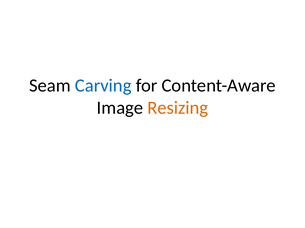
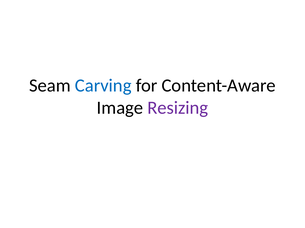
Resizing colour: orange -> purple (178, 108)
